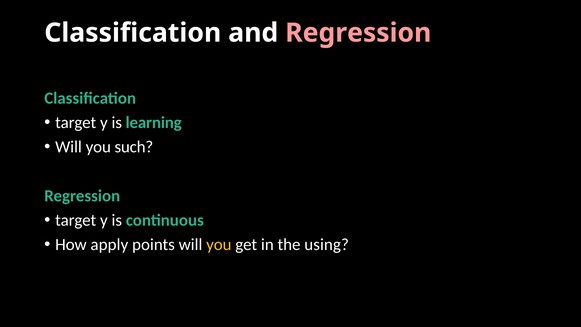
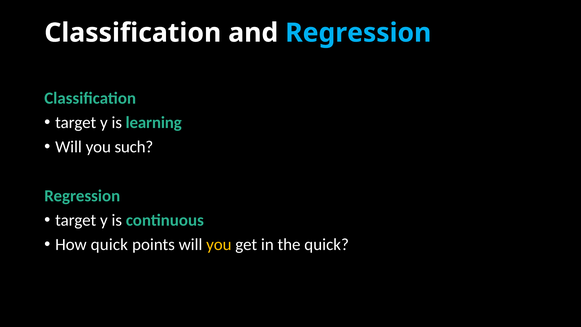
Regression colour: pink -> light blue (358, 33)
How apply: apply -> quick (109, 244)
the using: using -> quick (327, 244)
